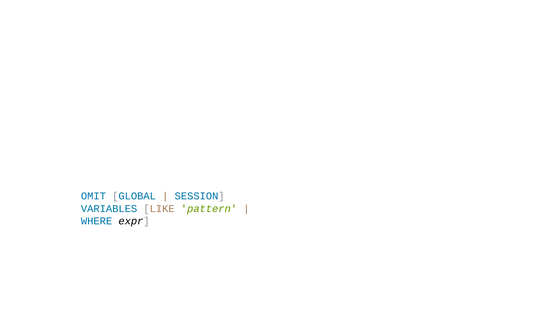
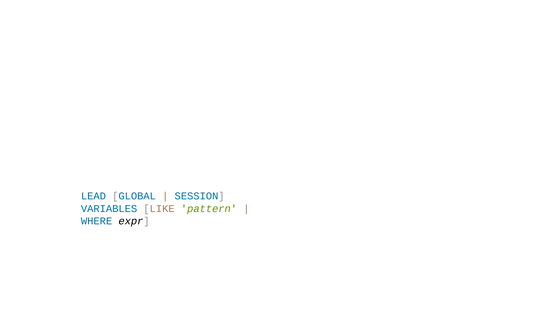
OMIT: OMIT -> LEAD (93, 196)
